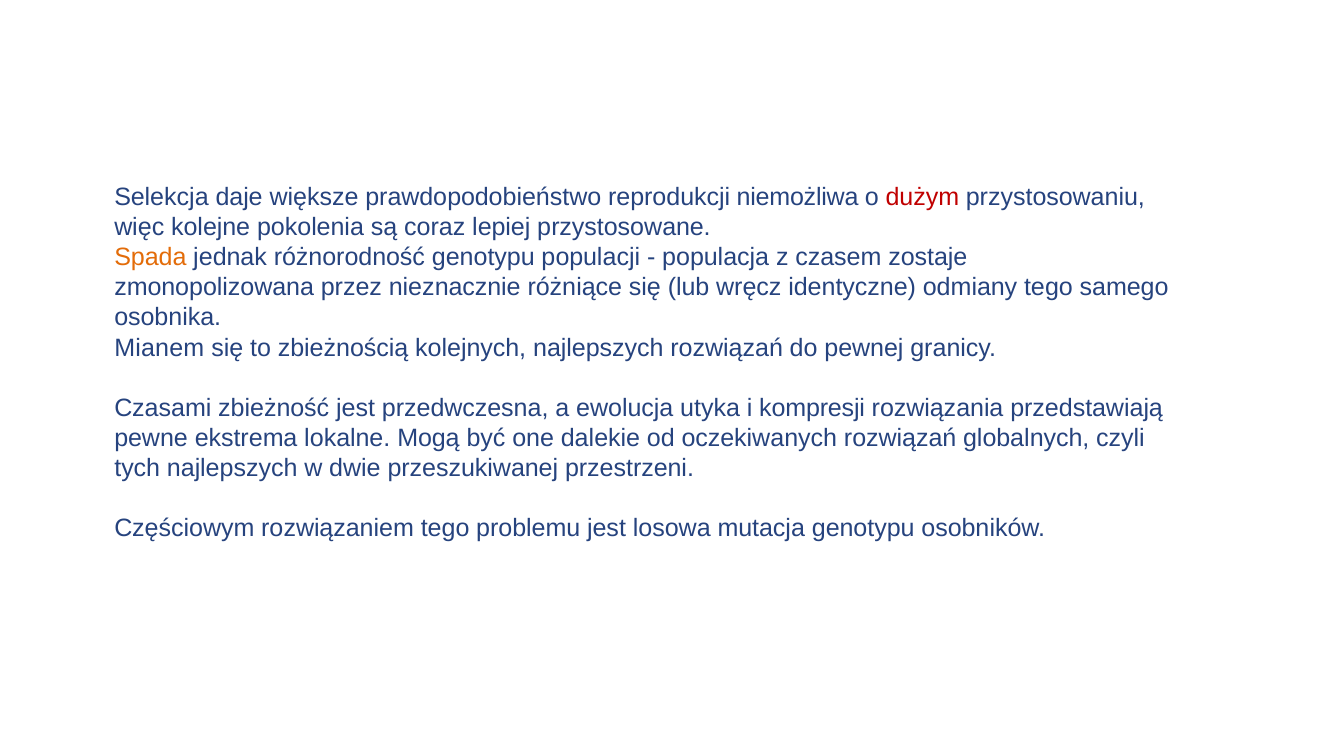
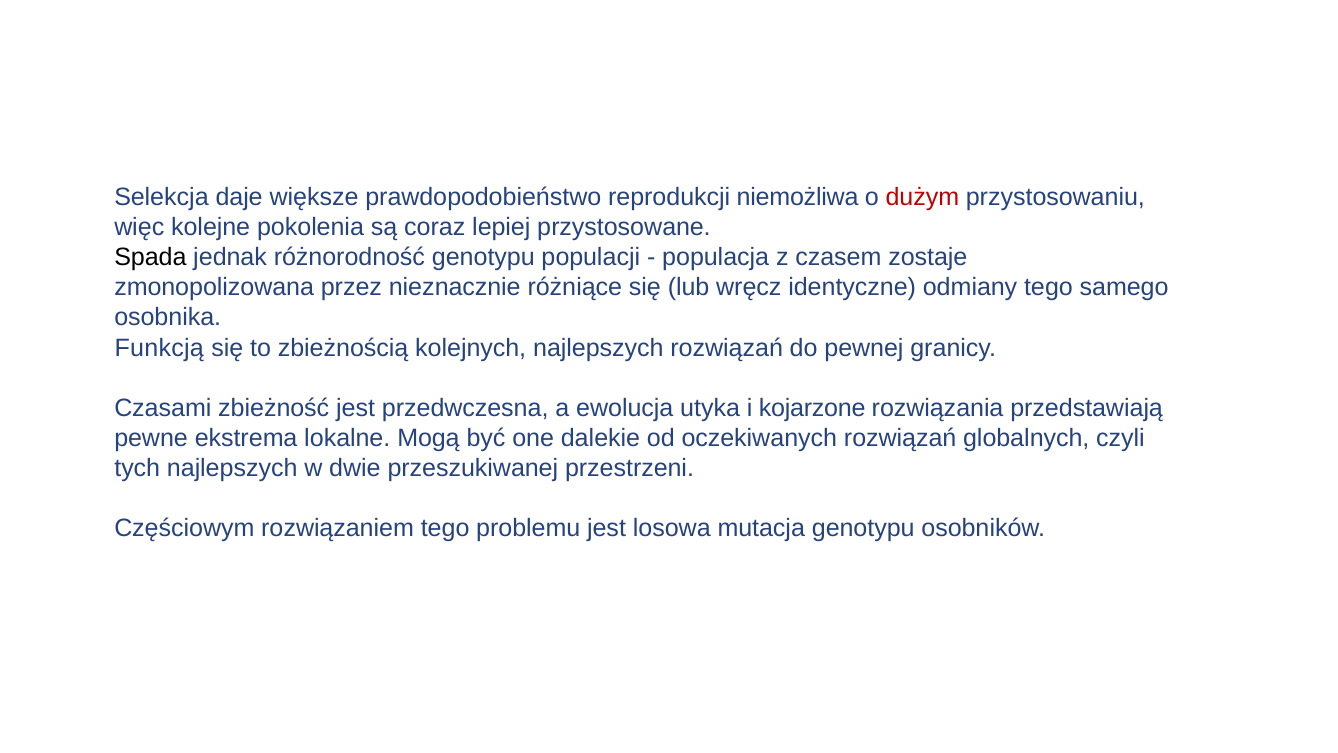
Spada colour: orange -> black (150, 257)
Mianem: Mianem -> Funkcją (159, 348)
kompresji: kompresji -> kojarzone (812, 408)
